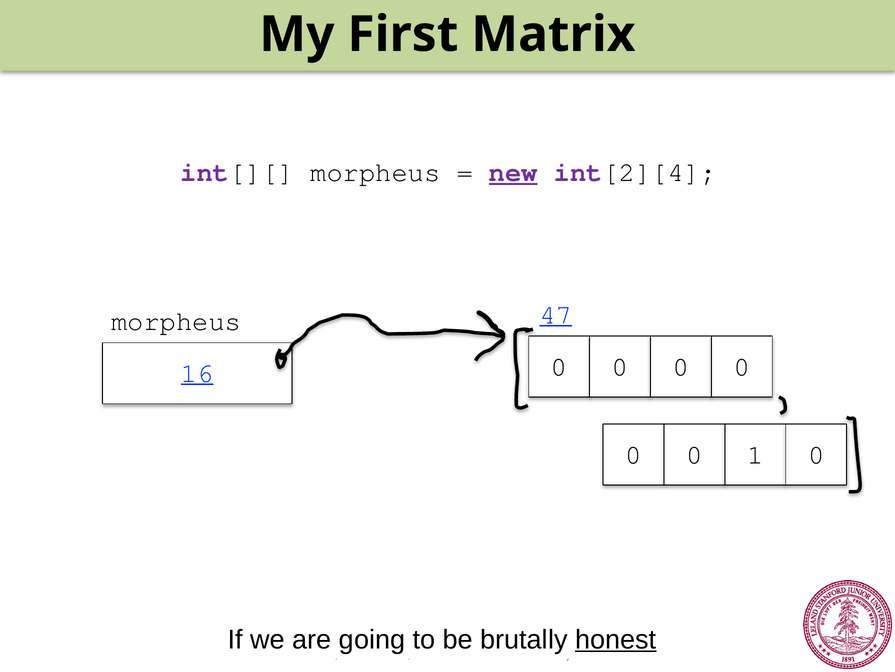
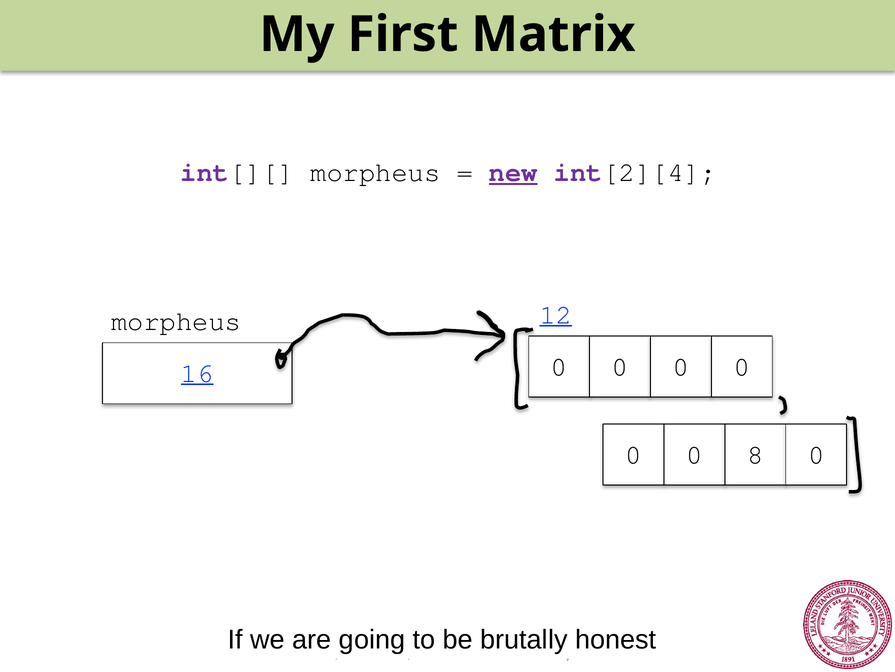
47: 47 -> 12 (556, 314)
1: 1 -> 8 (755, 454)
honest underline: present -> none (616, 639)
